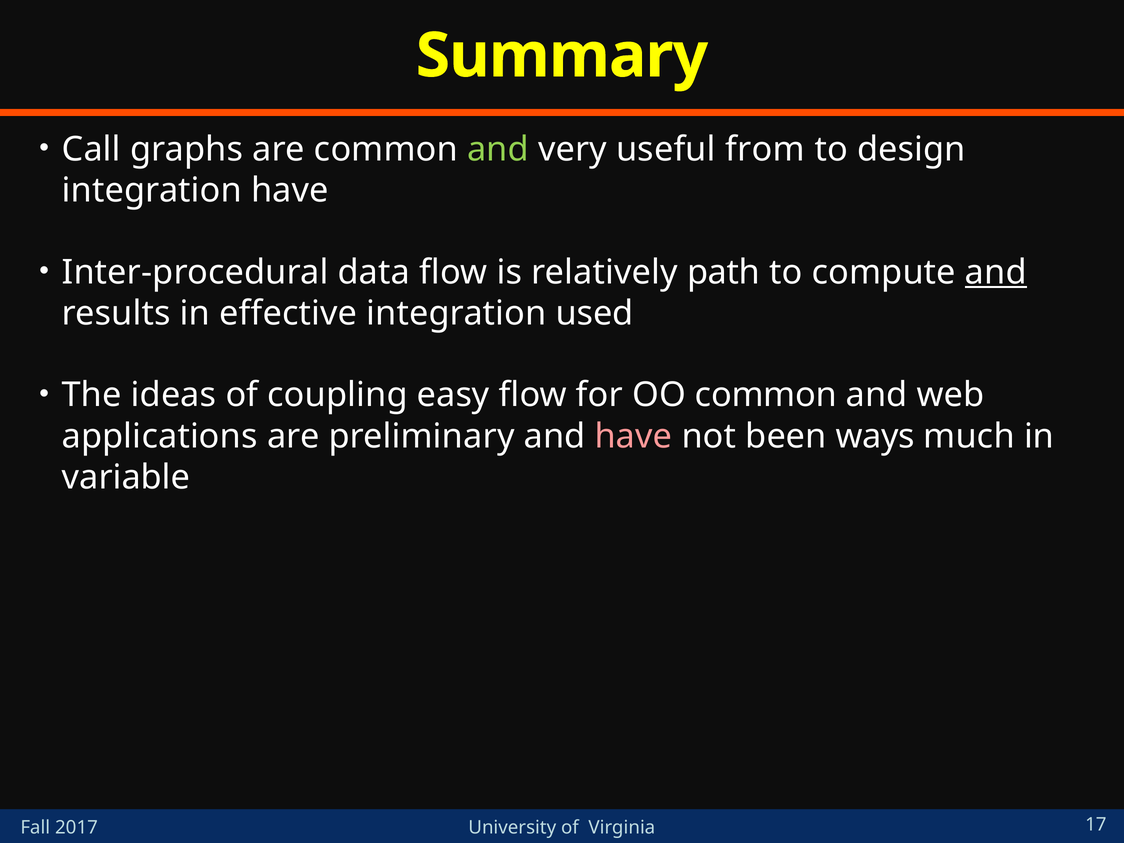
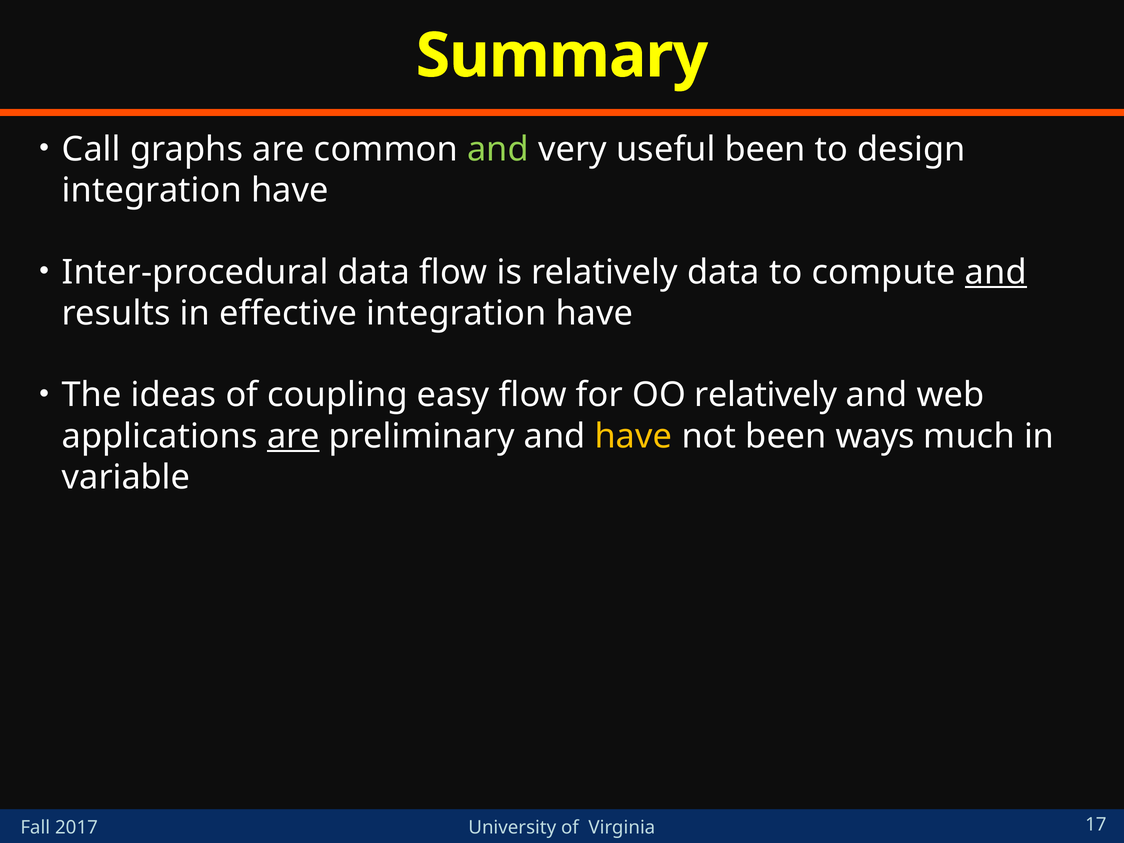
useful from: from -> been (765, 149)
relatively path: path -> data (723, 272)
effective integration used: used -> have (594, 313)
OO common: common -> relatively (766, 395)
are underline: none -> present (293, 436)
have colour: pink -> yellow (633, 436)
